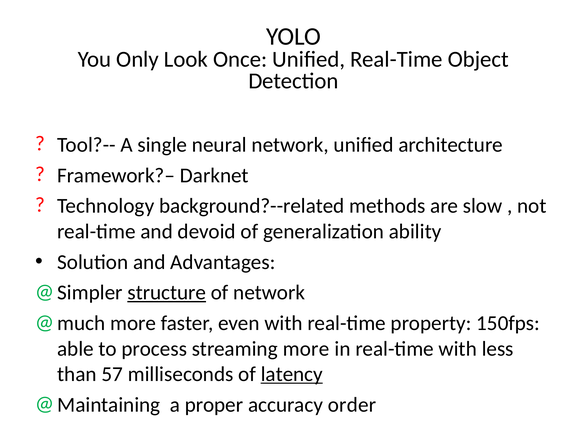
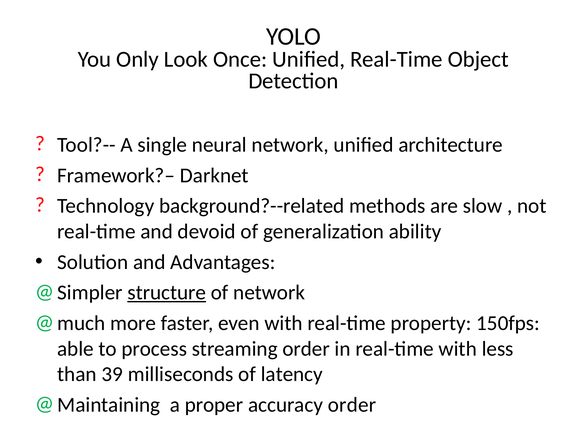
streaming more: more -> order (306, 349)
57: 57 -> 39 (112, 374)
latency underline: present -> none (292, 374)
